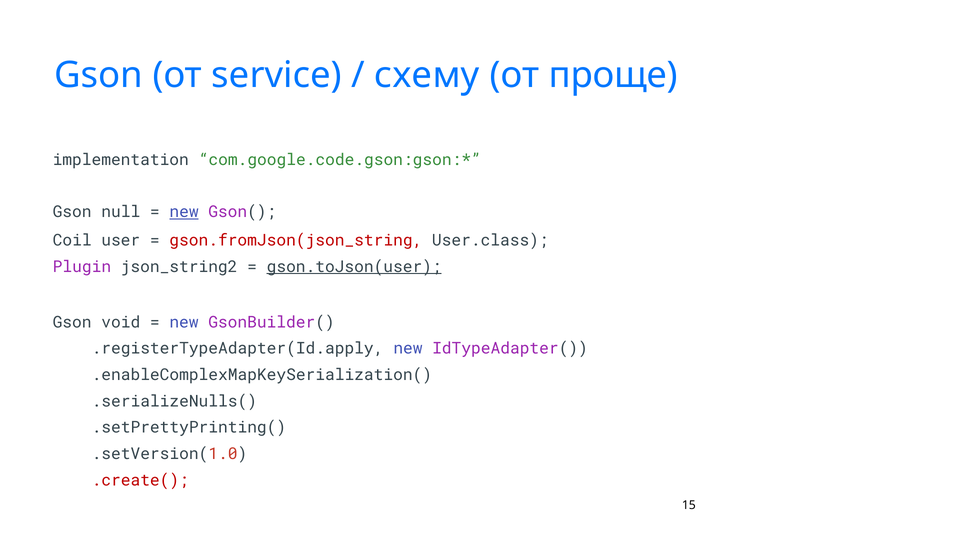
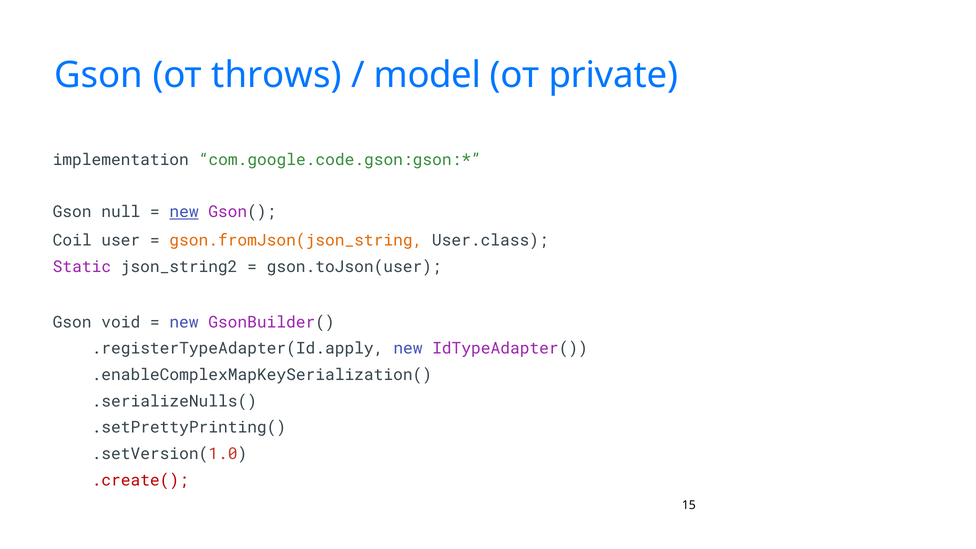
service: service -> throws (277, 75)
схему: схему -> model (427, 75)
проще: проще -> private (613, 75)
gson.fromJson(json_string colour: red -> orange (296, 240)
Plugin: Plugin -> Static (82, 267)
gson.toJson(user underline: present -> none (354, 267)
